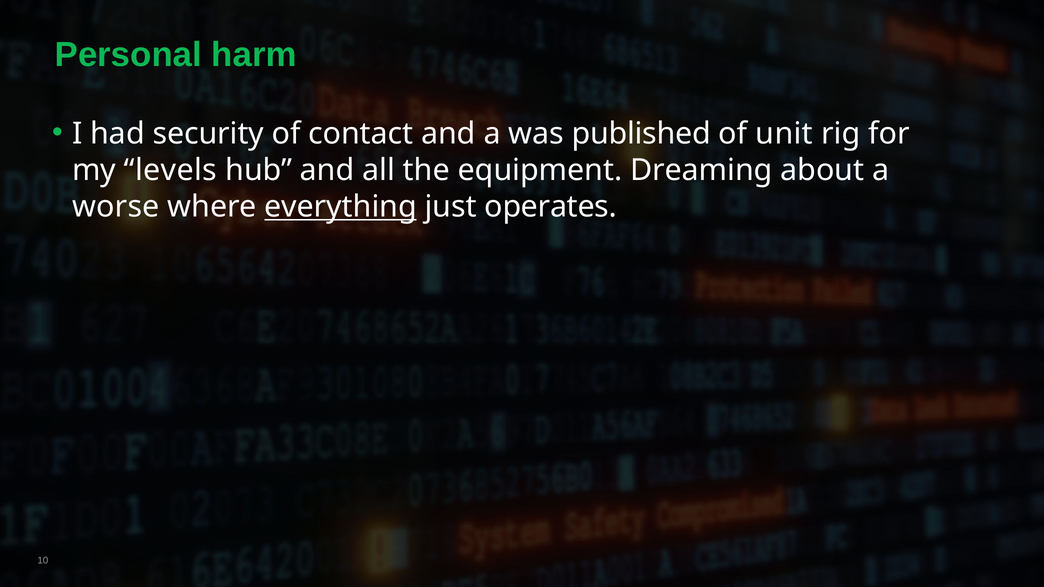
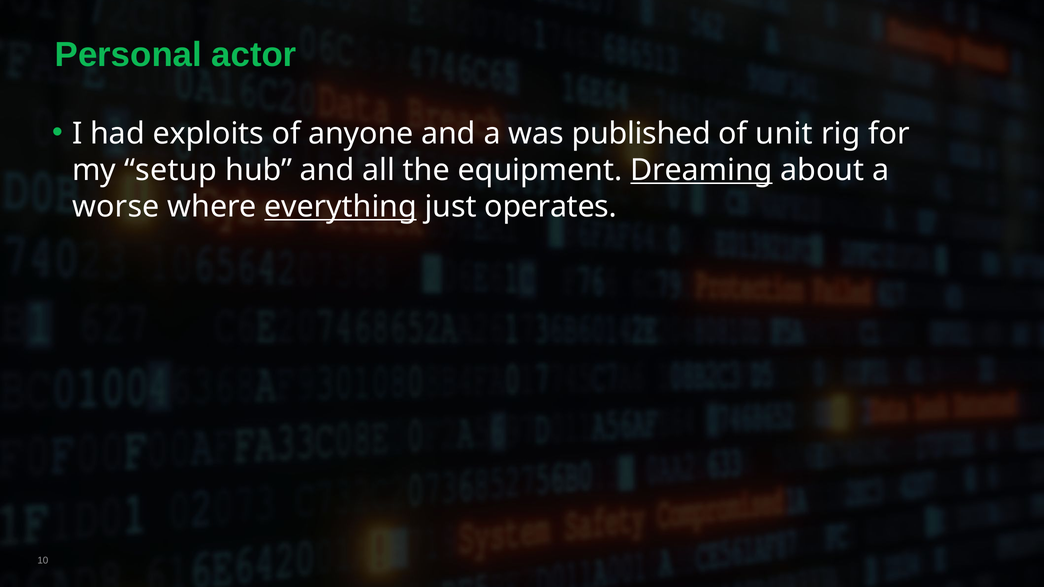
harm: harm -> actor (254, 55)
security: security -> exploits (208, 134)
contact: contact -> anyone (361, 134)
levels: levels -> setup (170, 170)
Dreaming underline: none -> present (701, 170)
